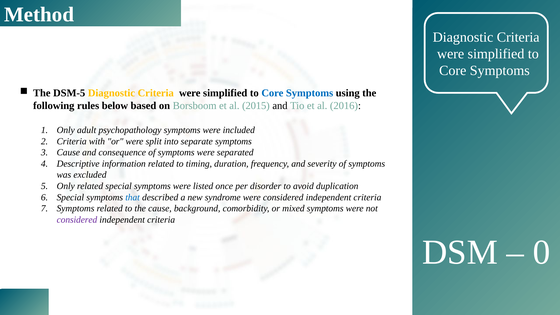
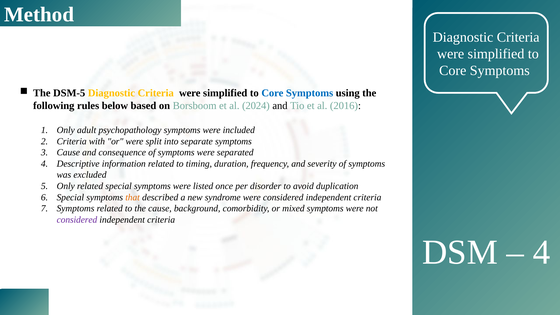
2015: 2015 -> 2024 (256, 106)
that colour: blue -> orange (133, 197)
0: 0 -> 4 (542, 252)
